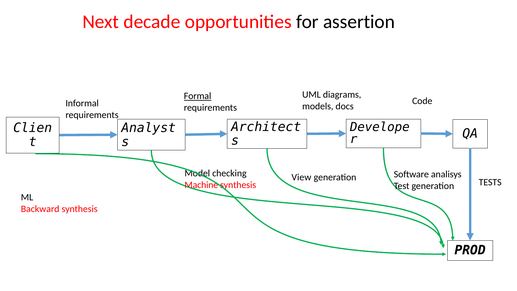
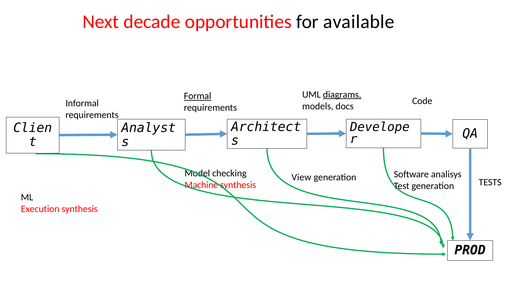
assertion: assertion -> available (359, 22)
diagrams underline: none -> present (342, 95)
Backward: Backward -> Execution (40, 209)
